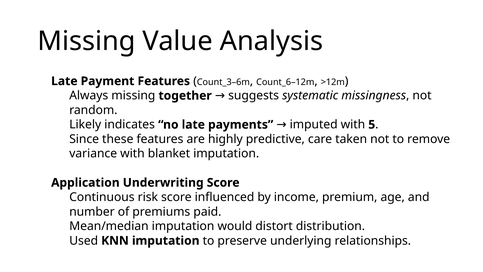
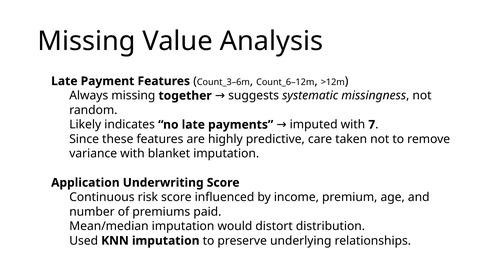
5: 5 -> 7 (372, 125)
